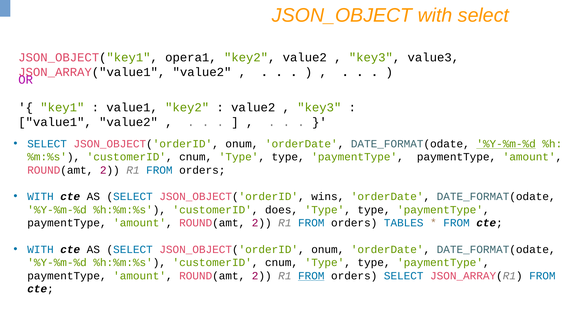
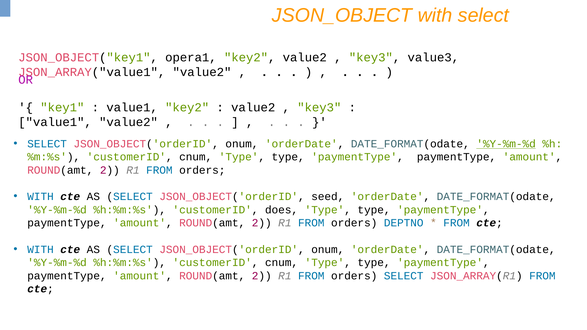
wins: wins -> seed (328, 197)
TABLES: TABLES -> DEPTNO (404, 223)
FROM underline: present -> none (311, 276)
